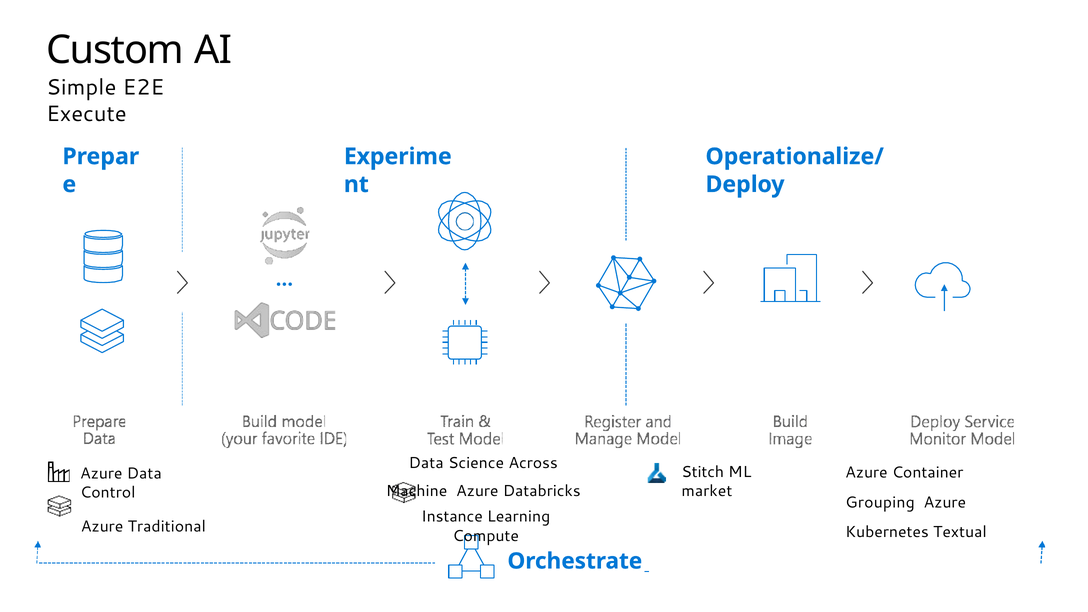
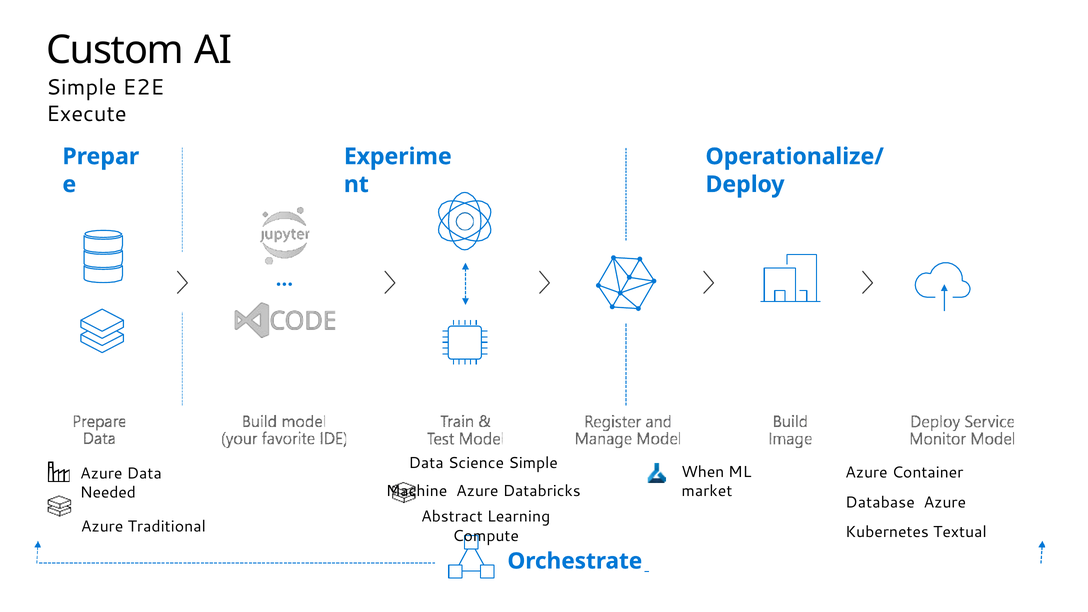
Science Across: Across -> Simple (533, 463)
Stitch: Stitch -> When (703, 472)
Control: Control -> Needed (108, 493)
Grouping: Grouping -> Database (880, 502)
Instance: Instance -> Abstract (452, 517)
